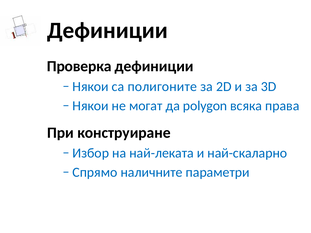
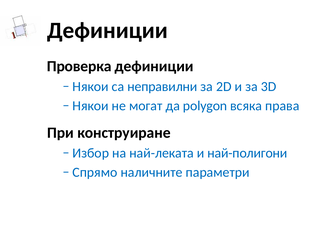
полигоните: полигоните -> неправилни (162, 87)
най-скаларно: най-скаларно -> най-полигони (247, 153)
